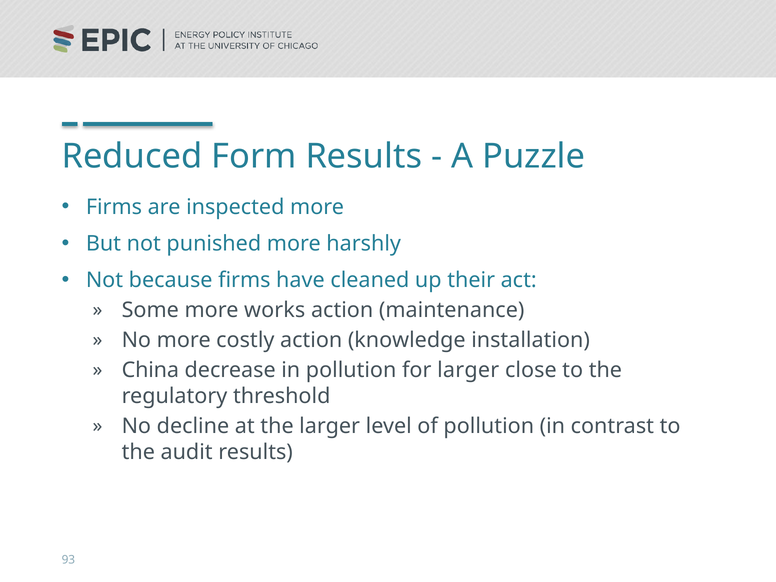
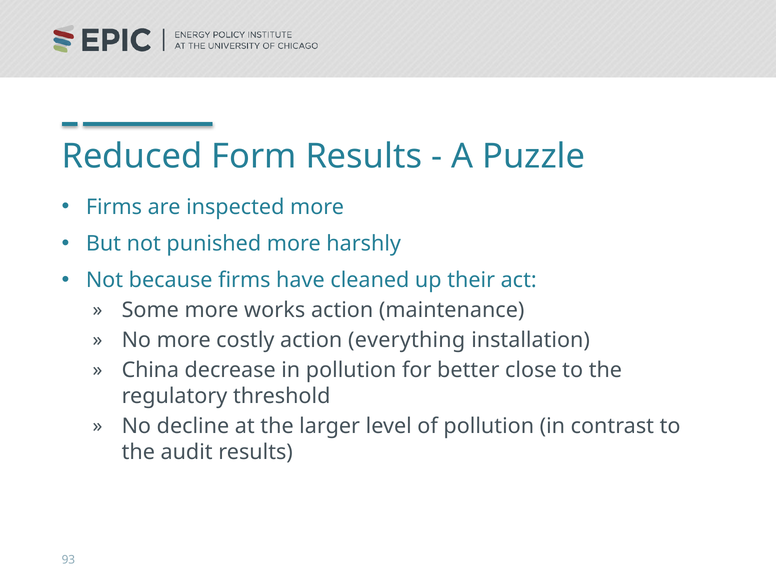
knowledge: knowledge -> everything (407, 340)
for larger: larger -> better (468, 370)
